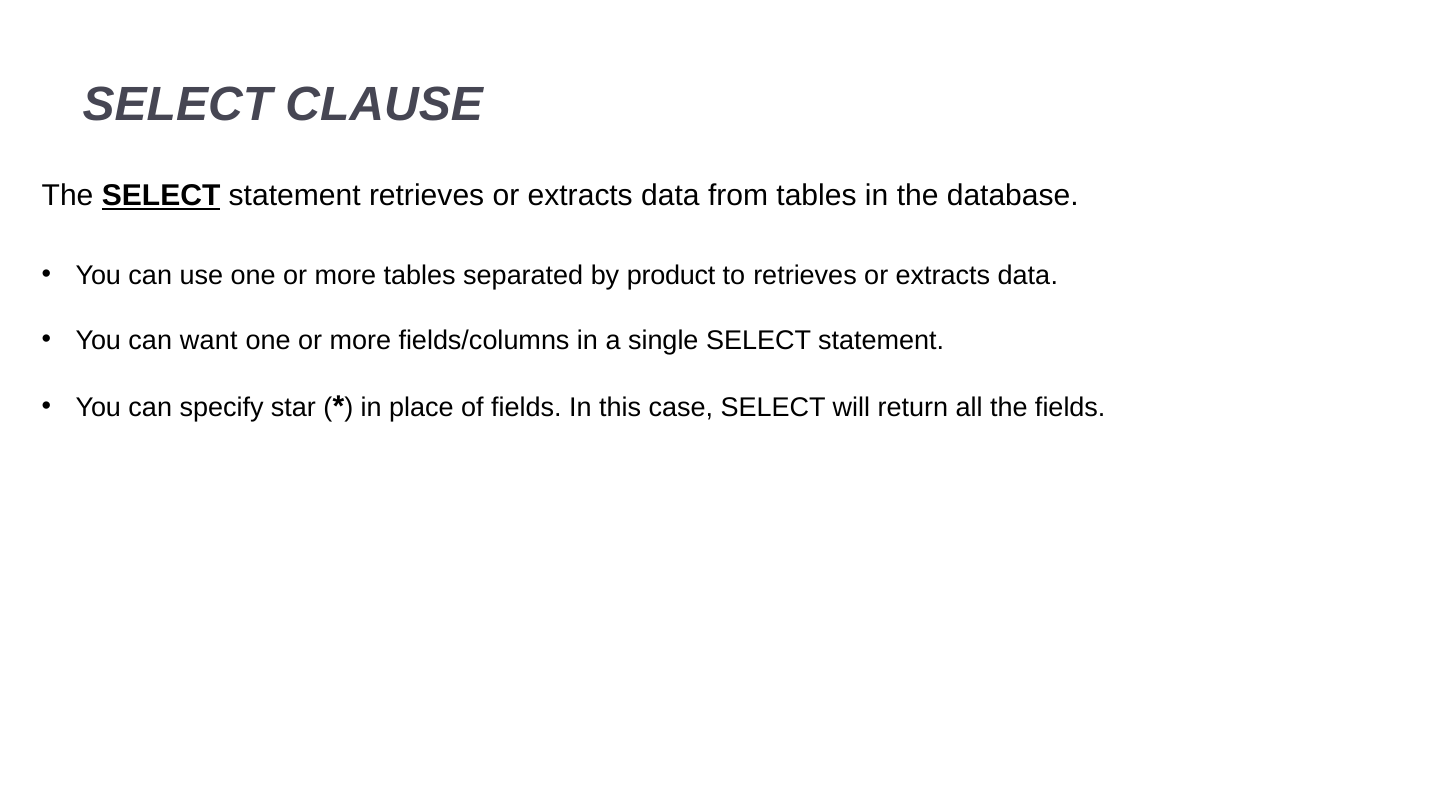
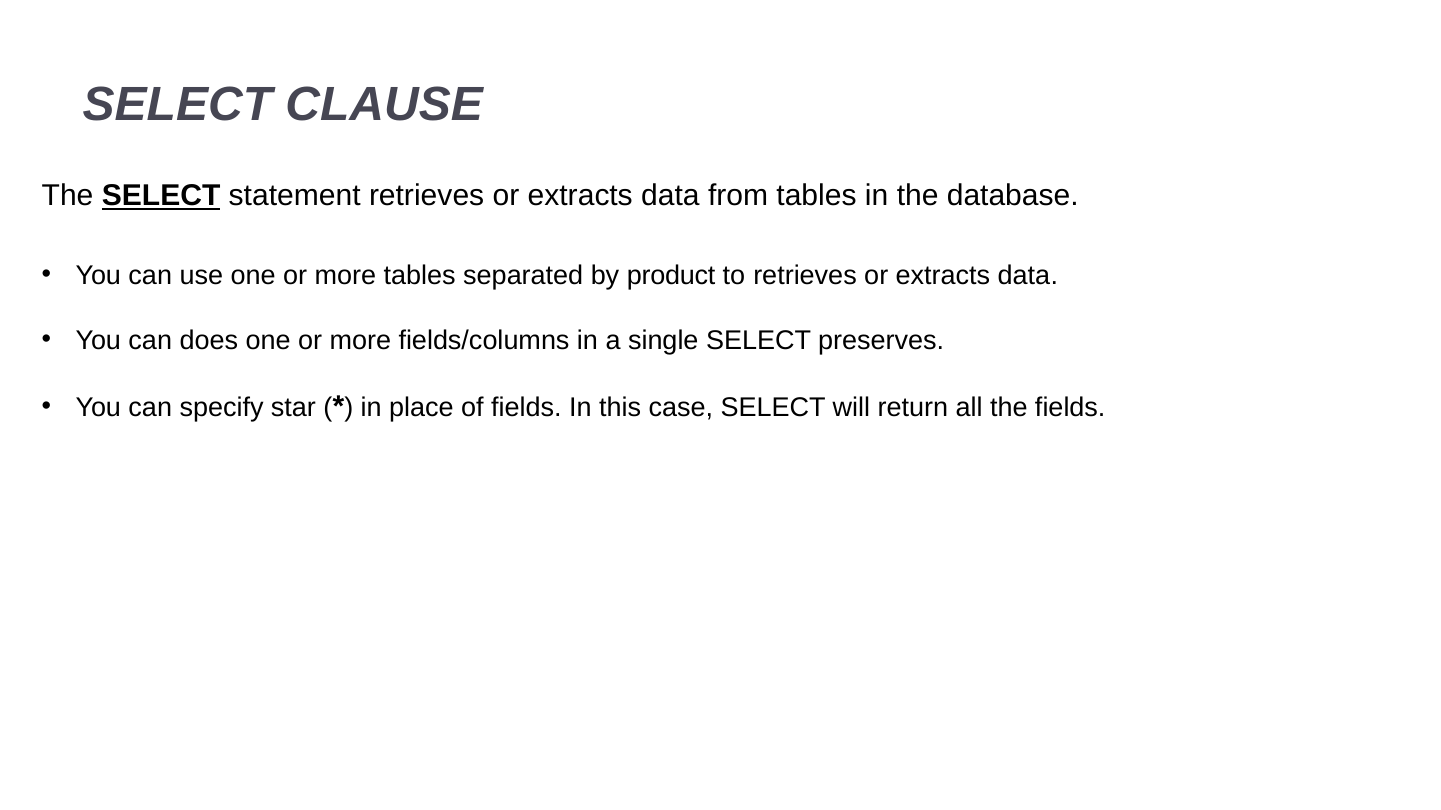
want: want -> does (209, 340)
single SELECT statement: statement -> preserves (881, 340)
